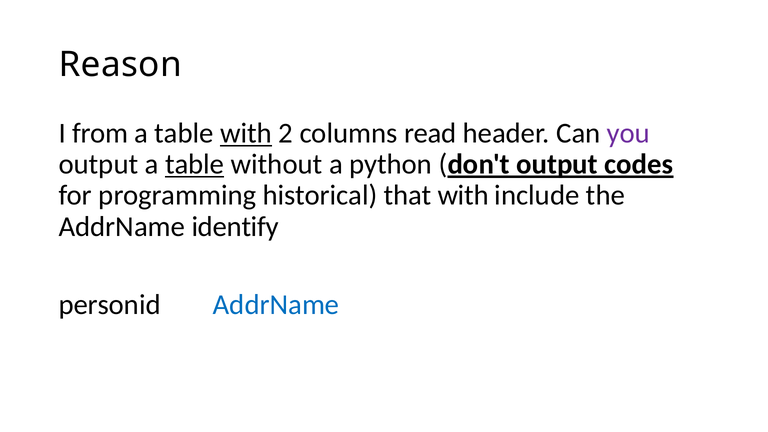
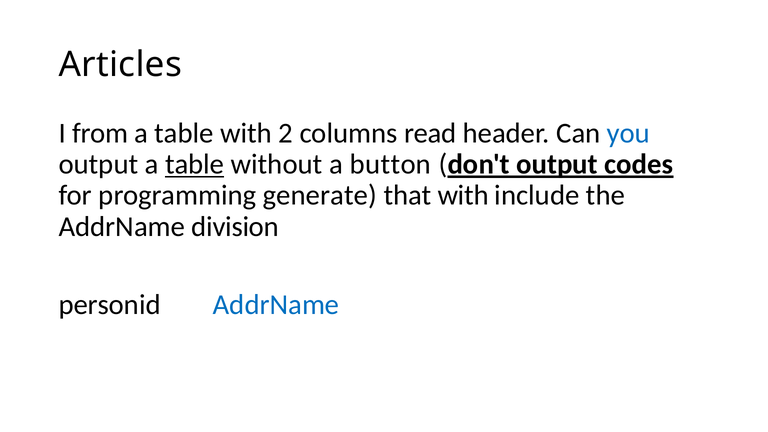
Reason: Reason -> Articles (120, 65)
with underline: present -> none (246, 133)
you colour: purple -> blue (628, 133)
python: python -> button (390, 164)
historical: historical -> generate (320, 195)
identify: identify -> division (235, 227)
